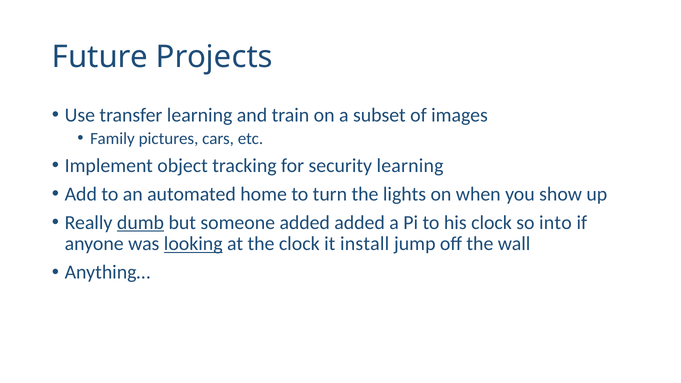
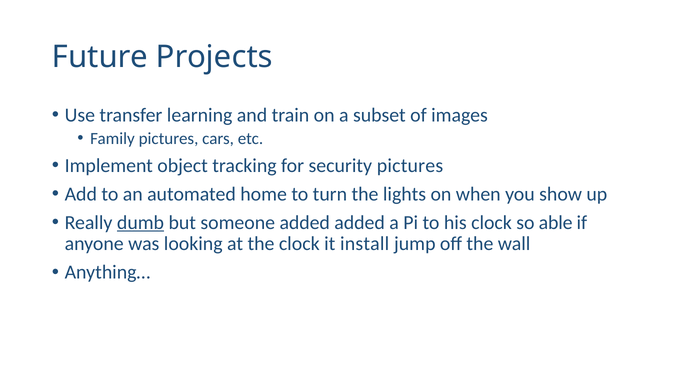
security learning: learning -> pictures (410, 166)
into: into -> able (556, 223)
looking underline: present -> none (193, 244)
